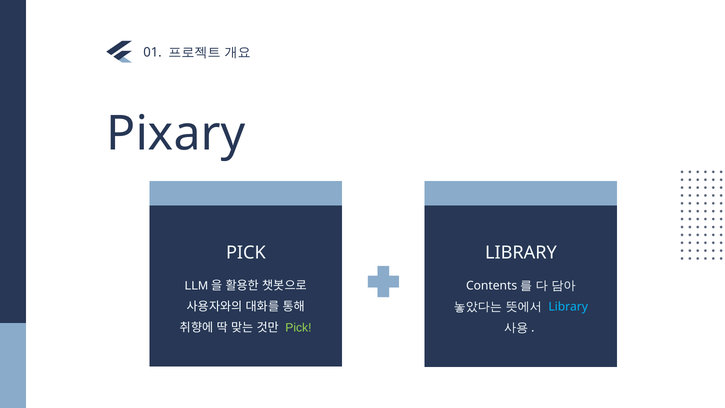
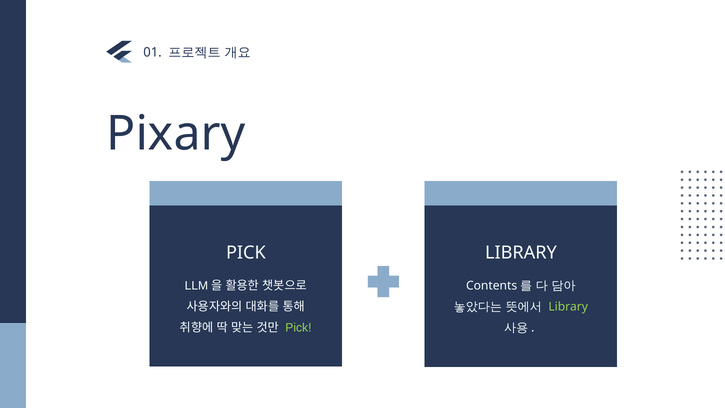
Library colour: light blue -> light green (568, 307)
